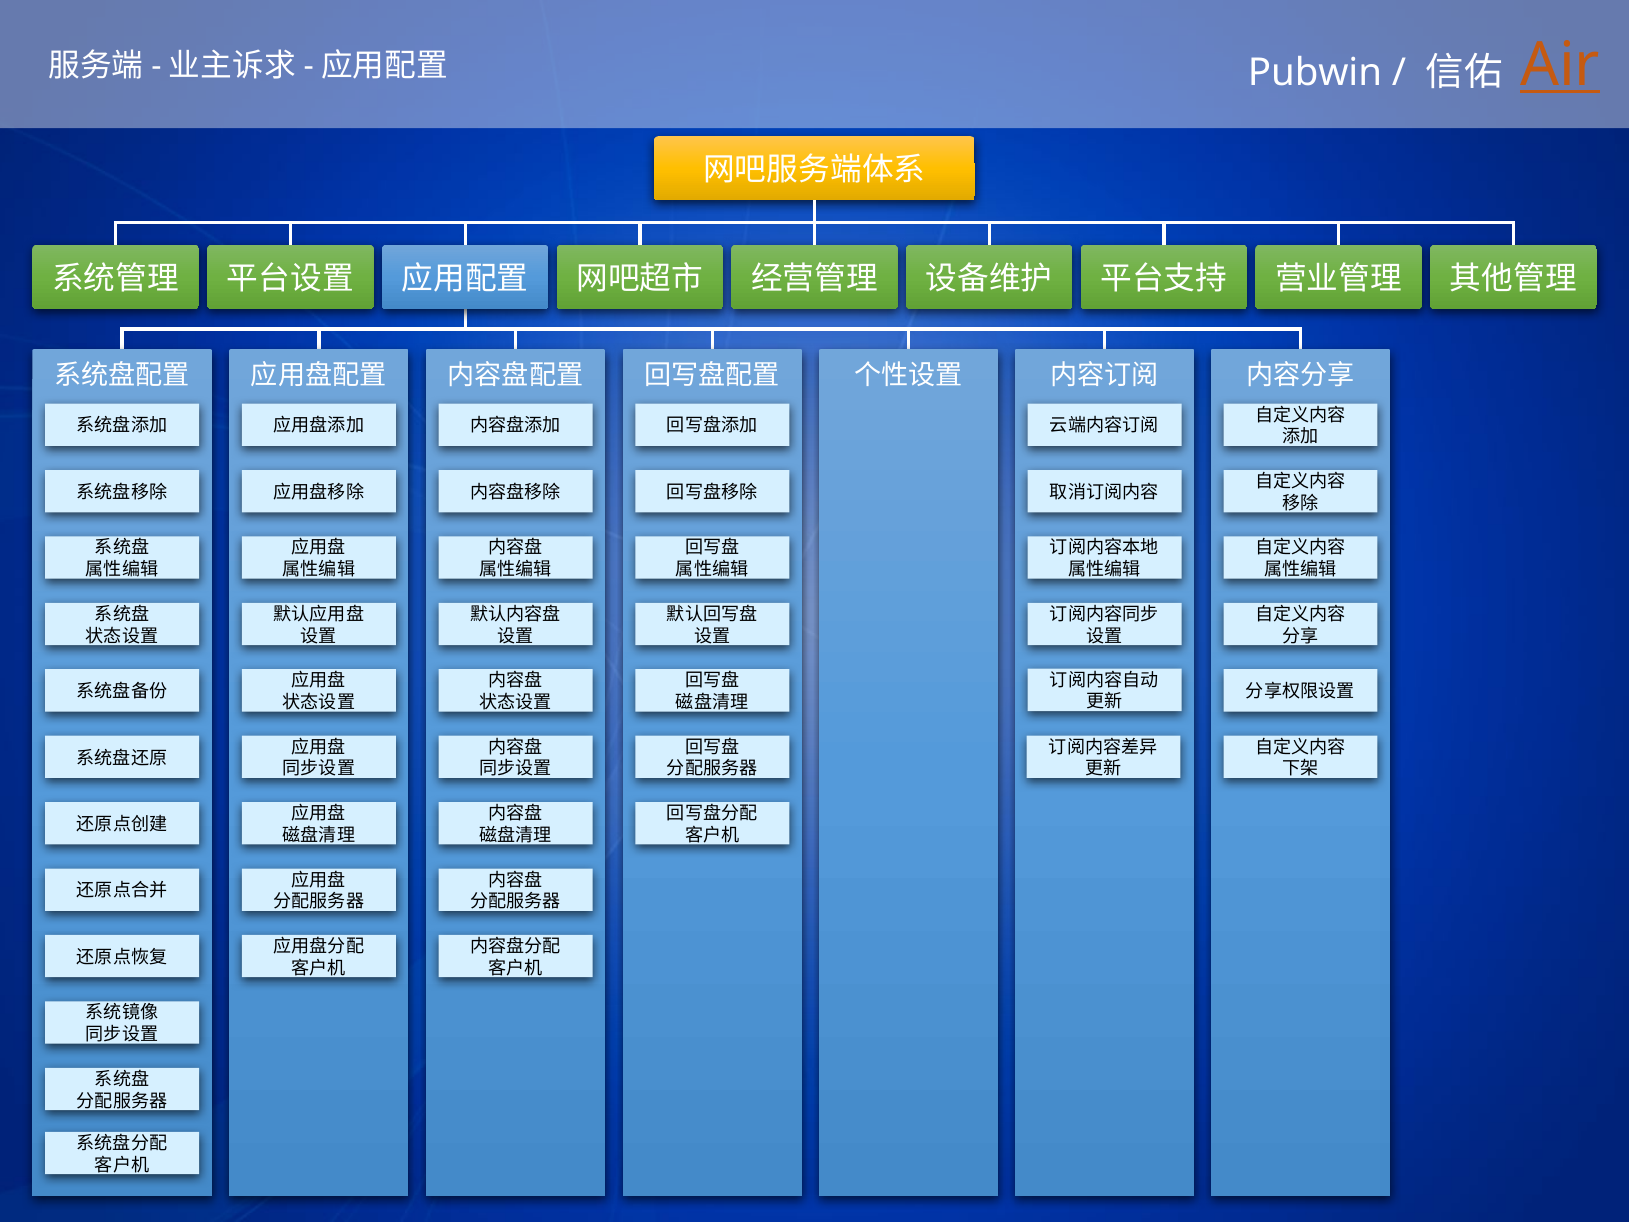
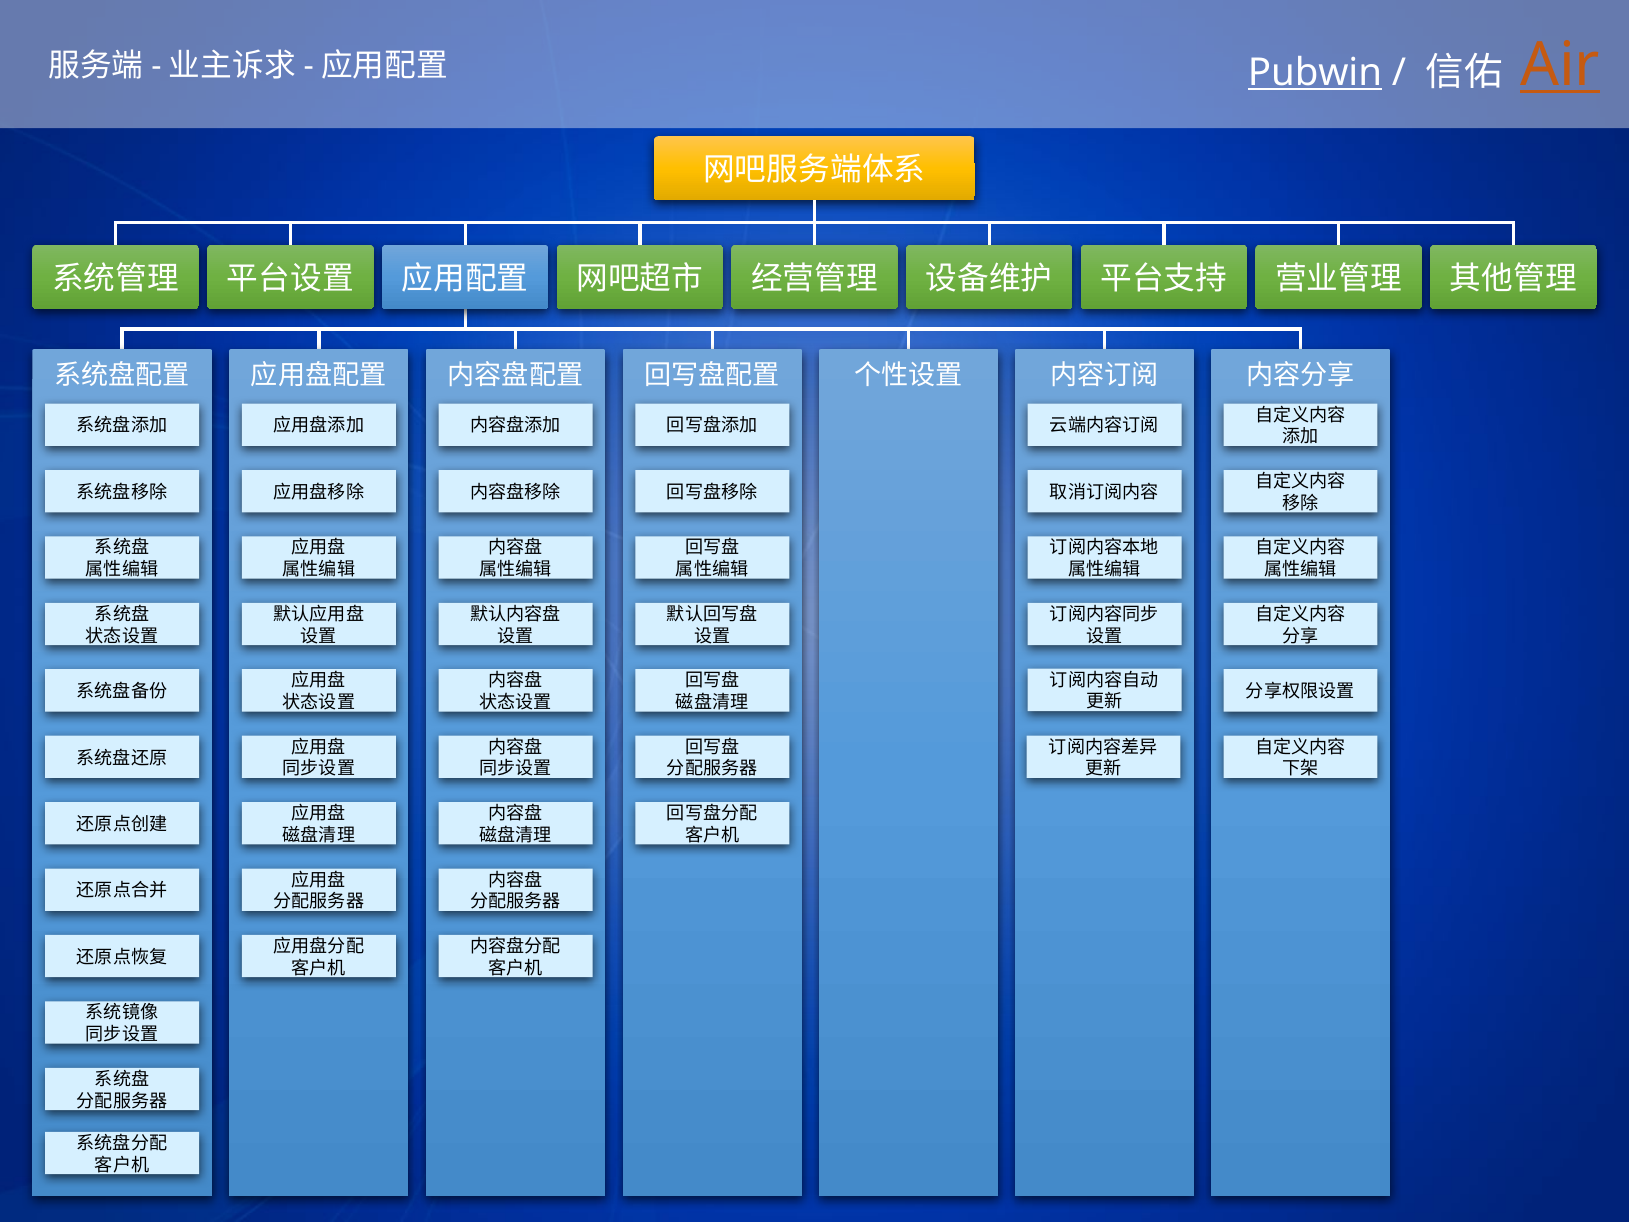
Pubwin underline: none -> present (1315, 73)
